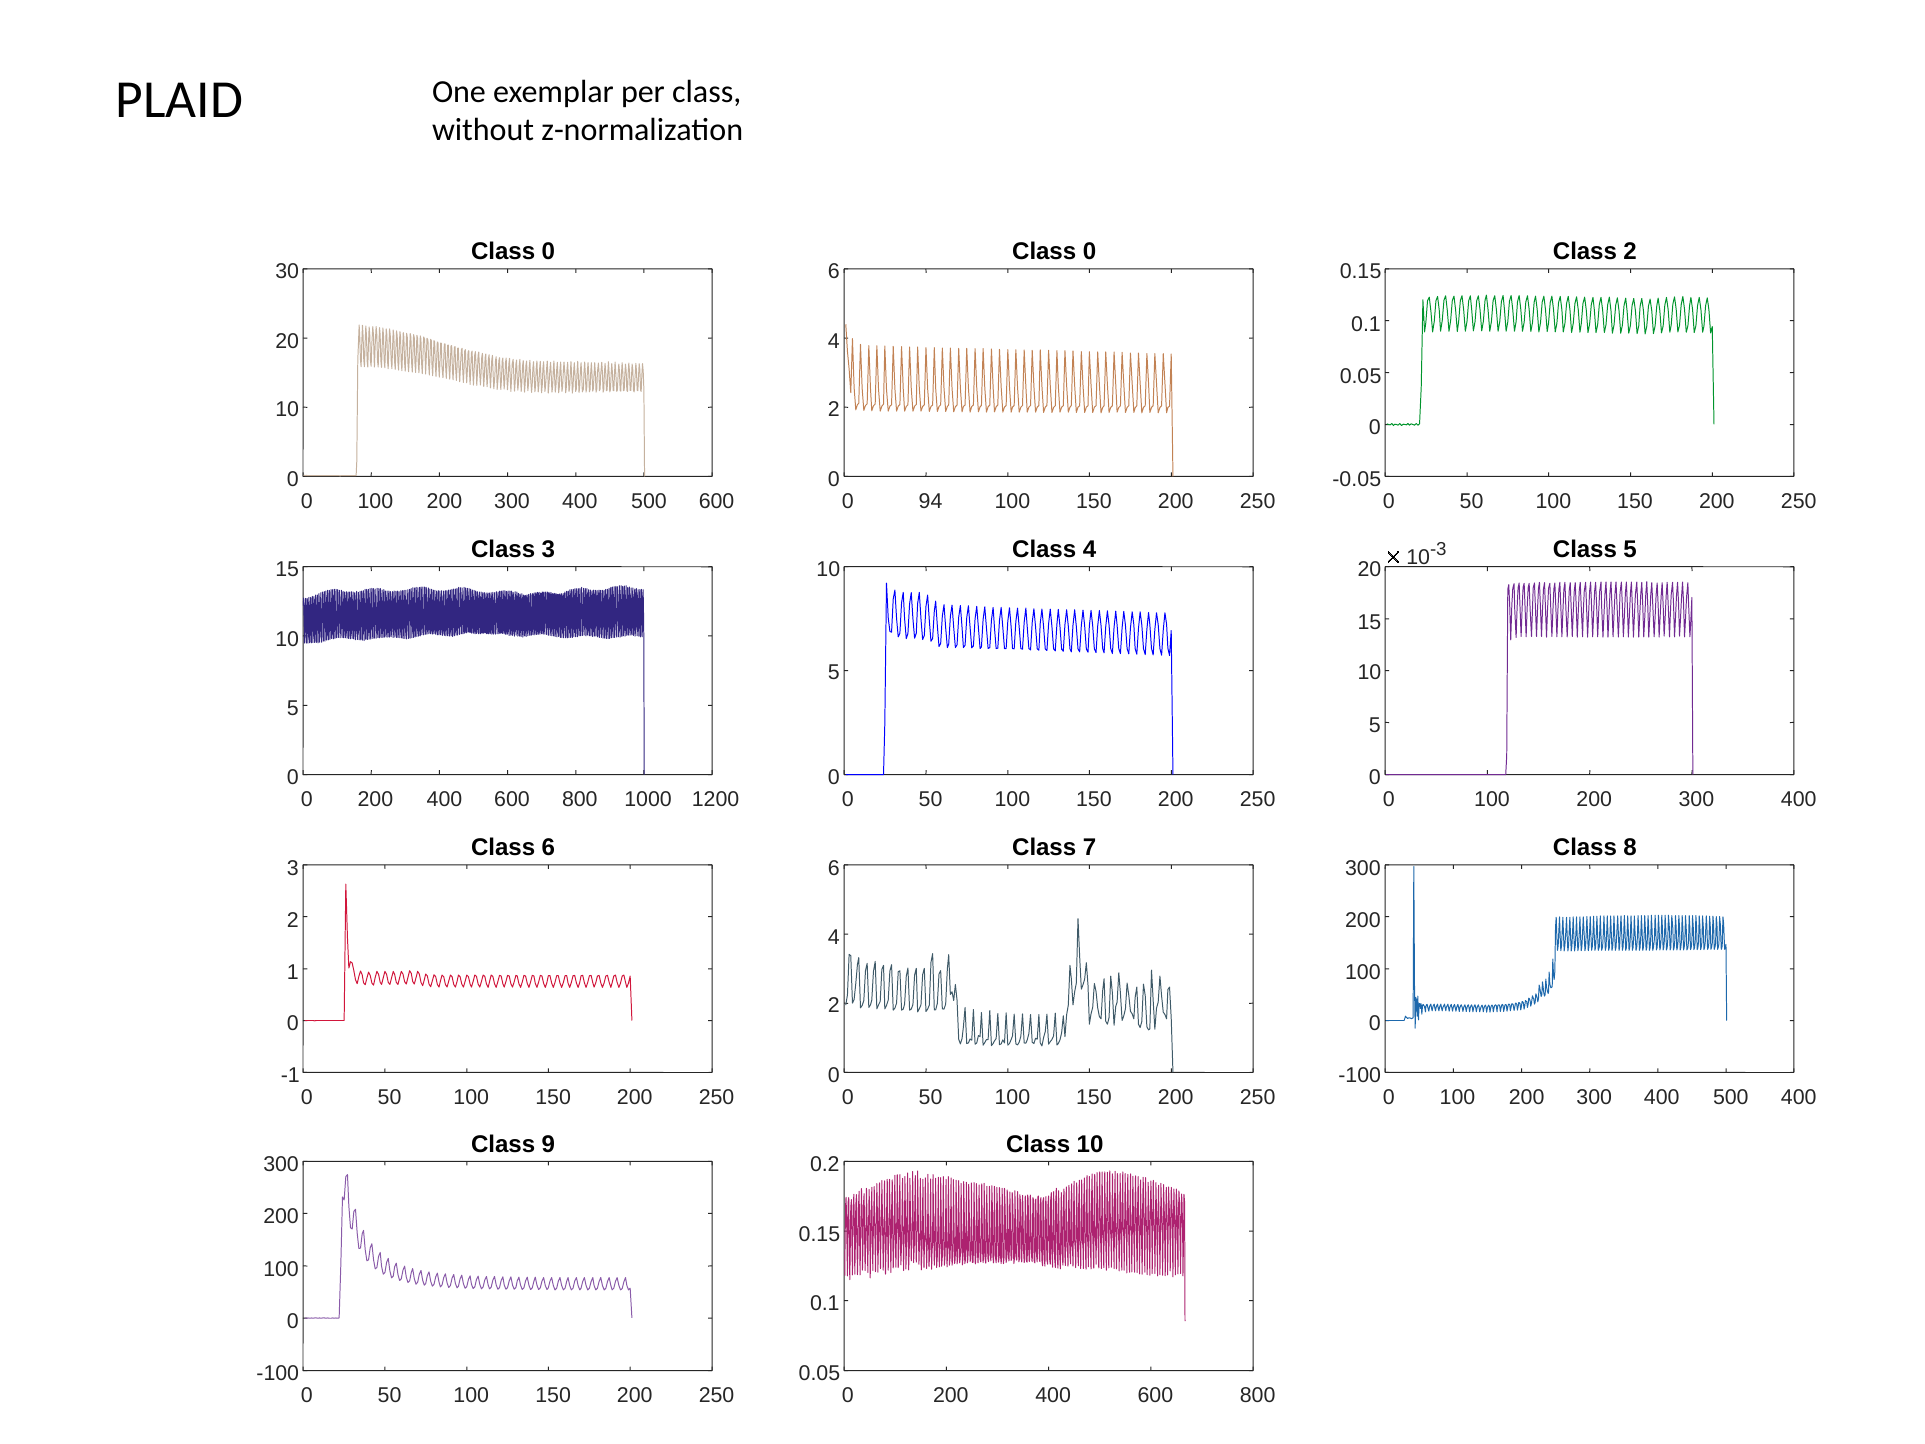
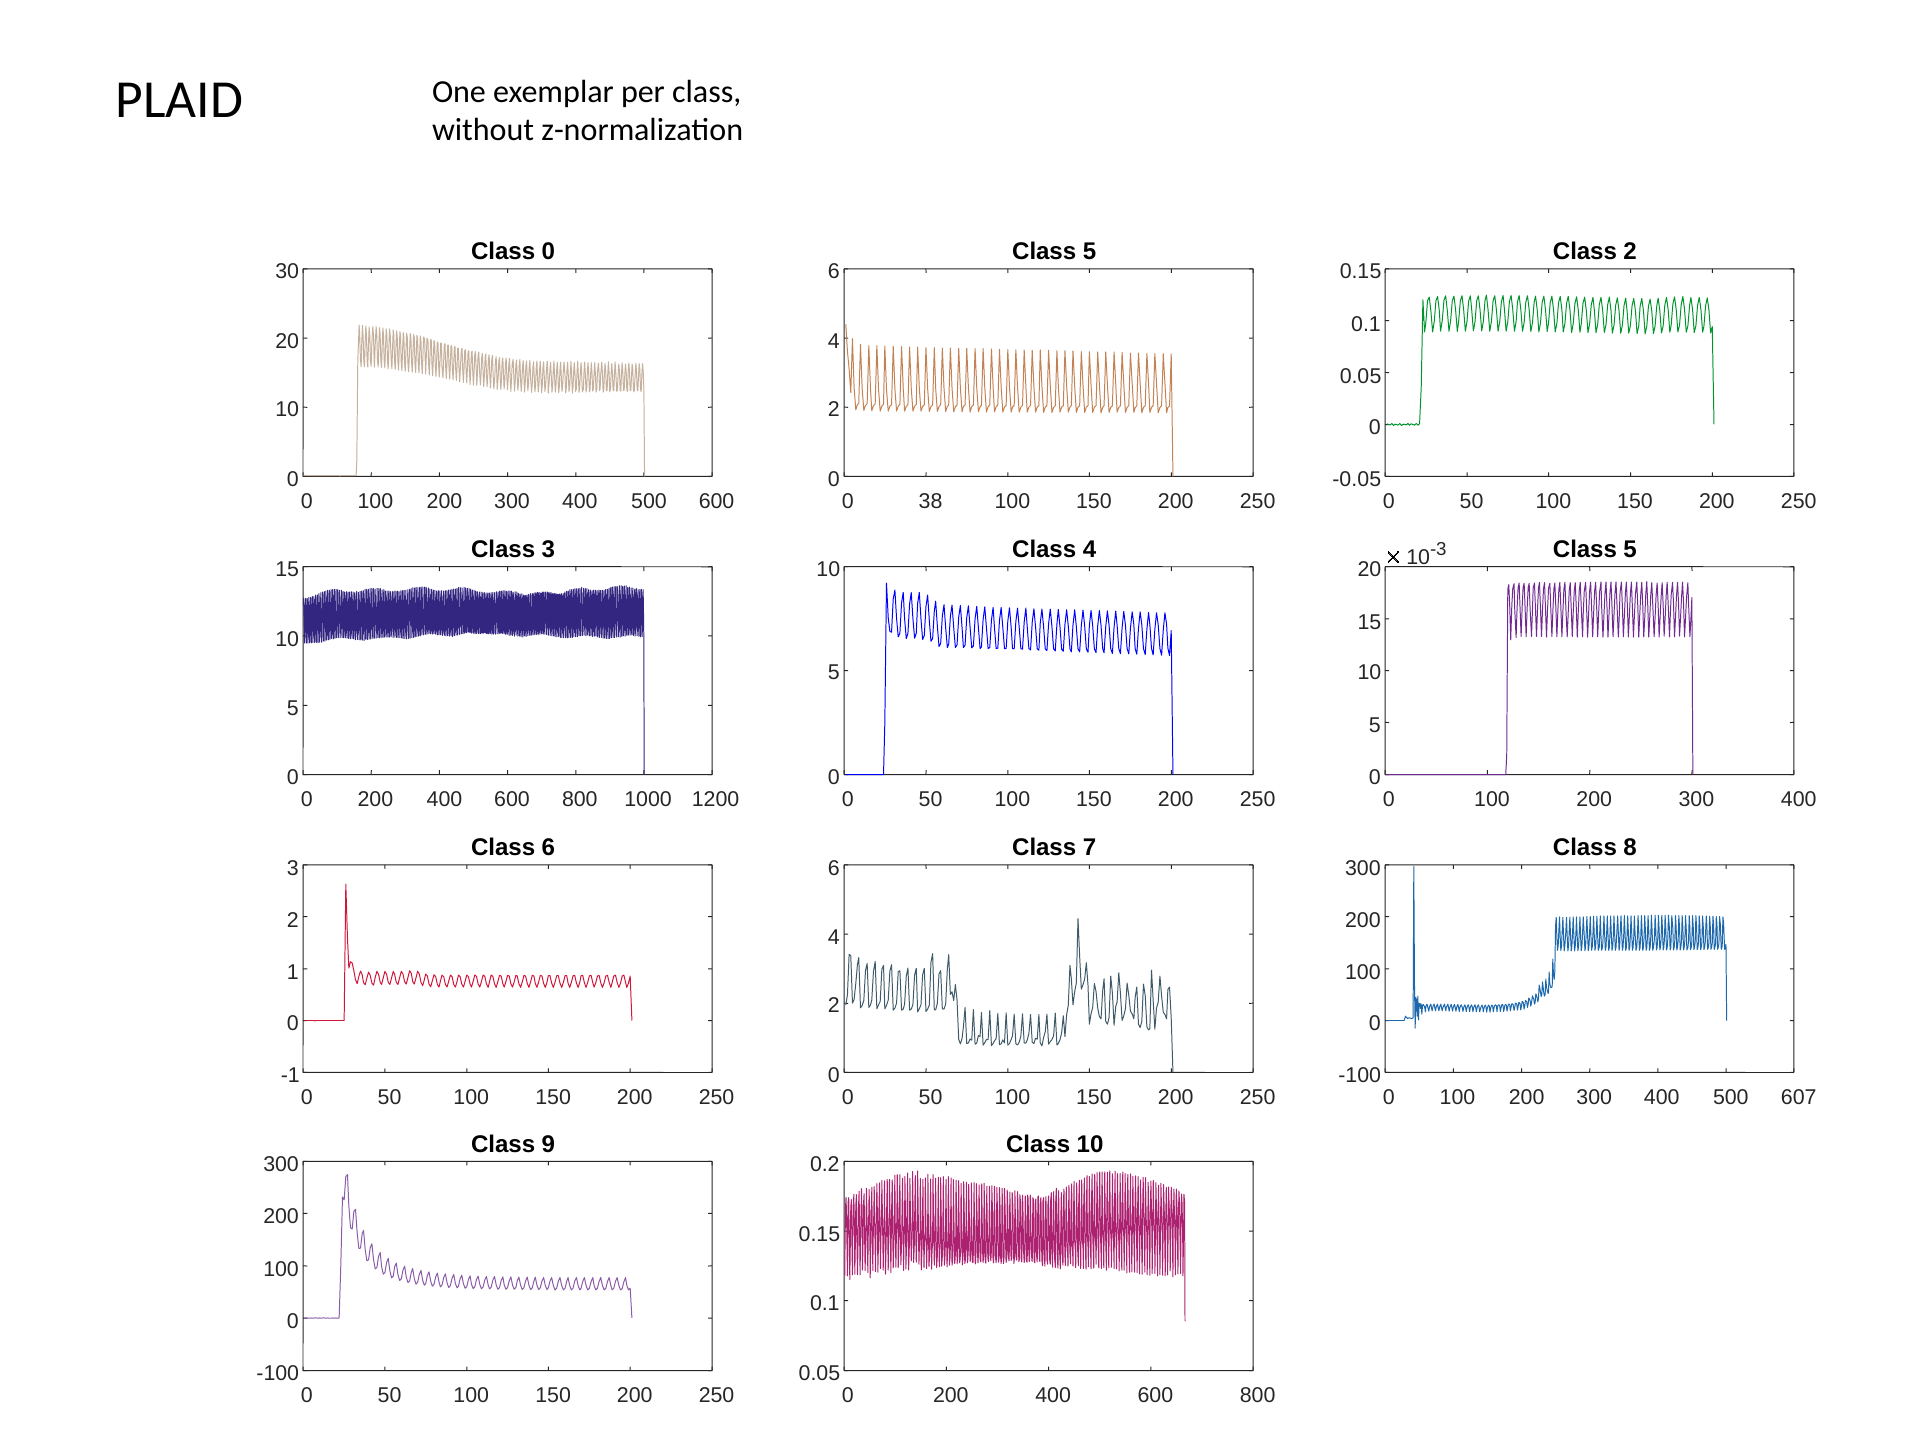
0: 0 -> 5 (1089, 251)
94: 94 -> 38 (931, 502)
500 400: 400 -> 607 (1799, 1098)
